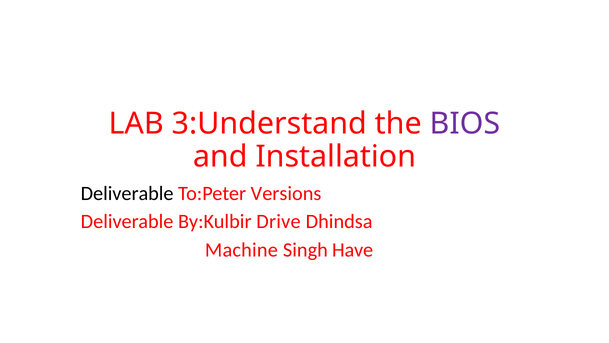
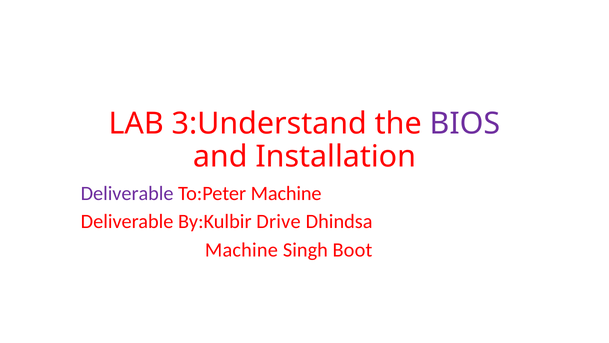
Deliverable colour: black -> purple (127, 193)
To:Peter Versions: Versions -> Machine (286, 193)
Have: Have -> Boot (352, 250)
